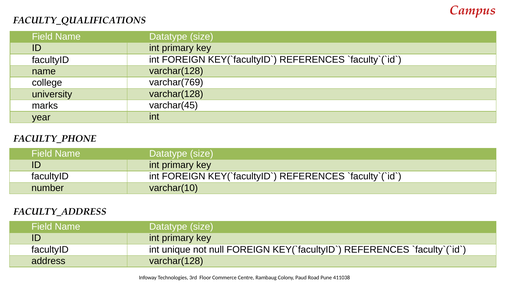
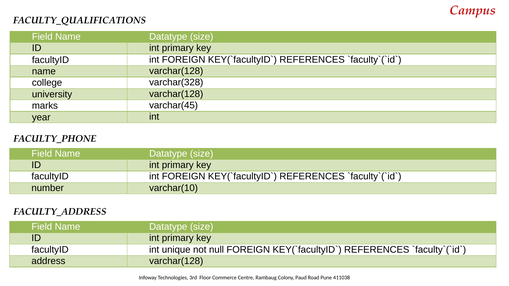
varchar(769: varchar(769 -> varchar(328 (176, 83)
